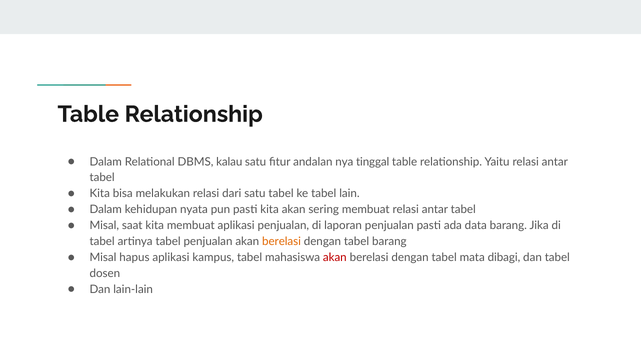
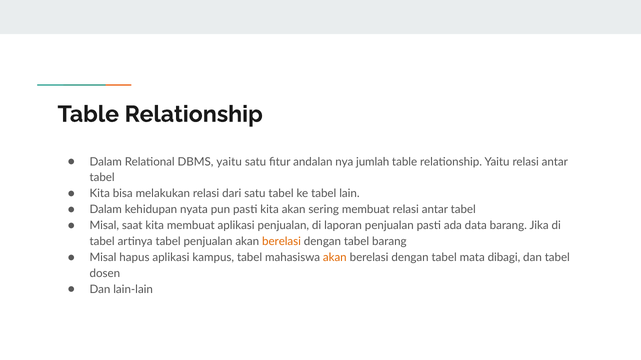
DBMS kalau: kalau -> yaitu (229, 162)
tinggal: tinggal -> jumlah (373, 162)
akan colour: red -> orange (335, 258)
